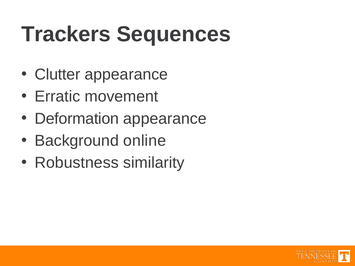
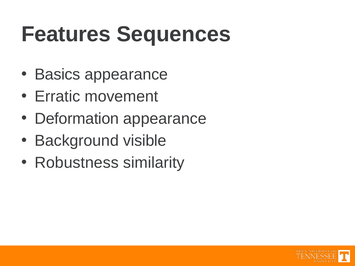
Trackers: Trackers -> Features (66, 34)
Clutter: Clutter -> Basics (57, 74)
online: online -> visible (145, 141)
